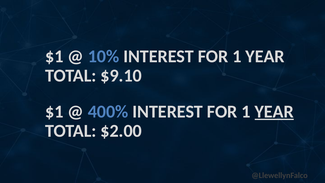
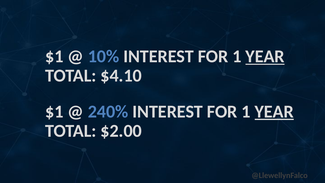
YEAR underline: none -> present (265, 56)
$9.10: $9.10 -> $4.10 (121, 76)
400%: 400% -> 240% (108, 112)
